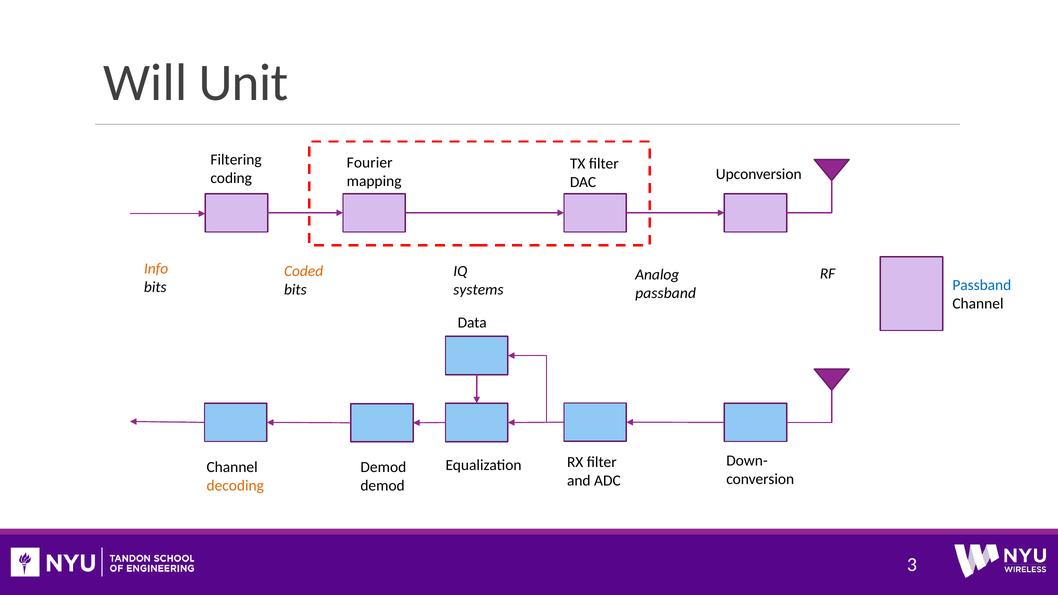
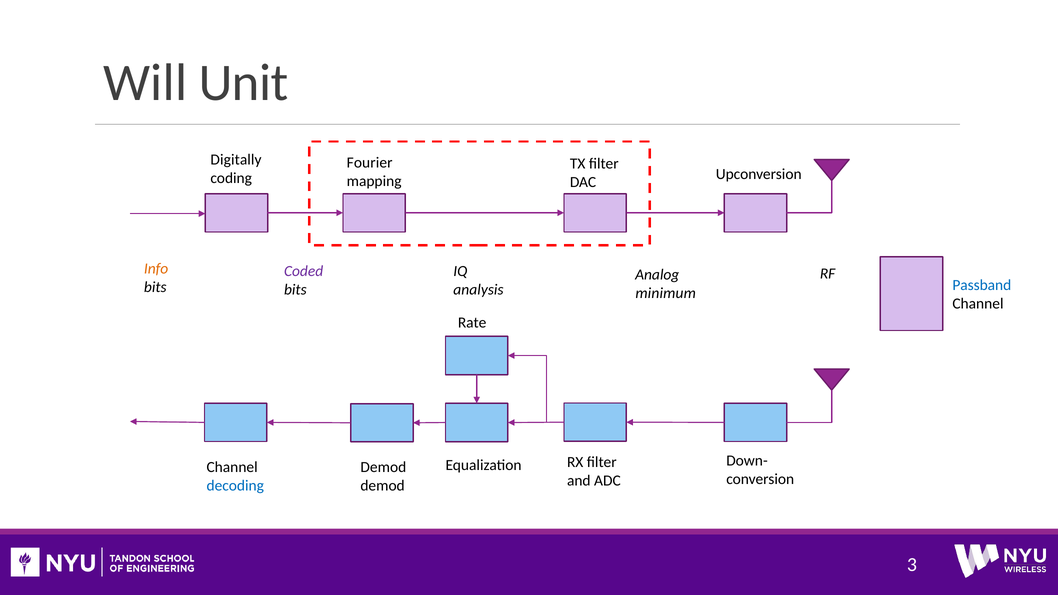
Filtering: Filtering -> Digitally (236, 160)
Coded colour: orange -> purple (304, 271)
systems: systems -> analysis (478, 290)
passband: passband -> minimum (666, 293)
Data: Data -> Rate (472, 323)
decoding colour: orange -> blue (235, 486)
